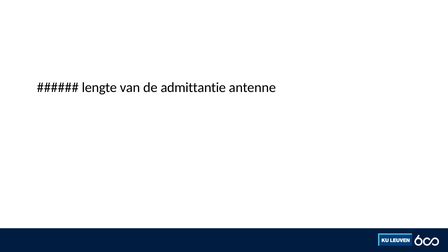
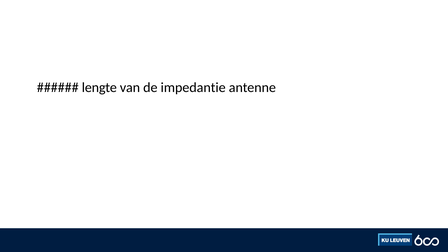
admittantie: admittantie -> impedantie (193, 88)
